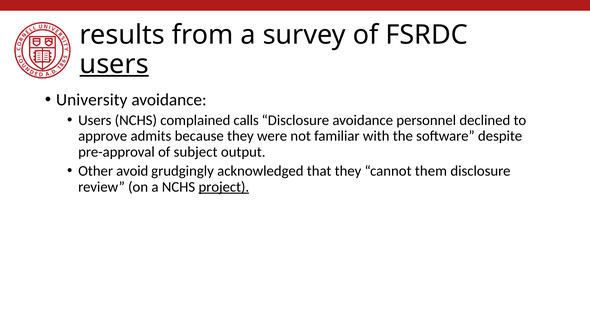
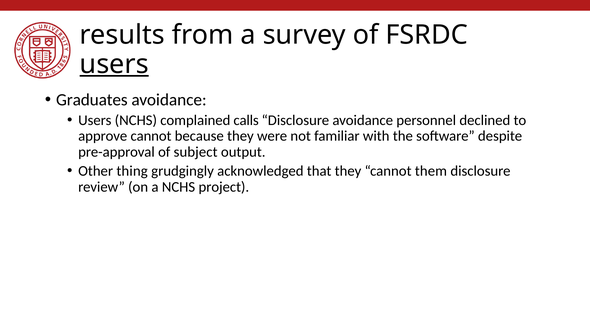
University: University -> Graduates (92, 100)
approve admits: admits -> cannot (151, 136)
avoid: avoid -> thing (132, 171)
project underline: present -> none (224, 187)
